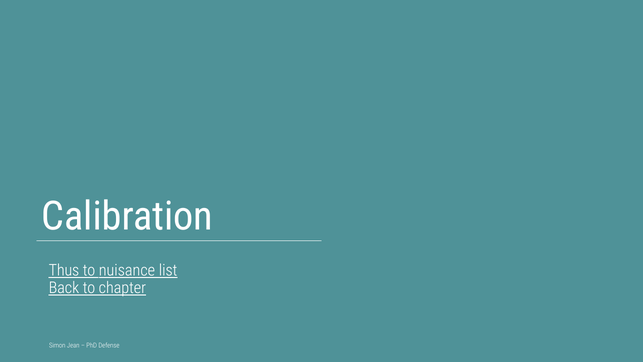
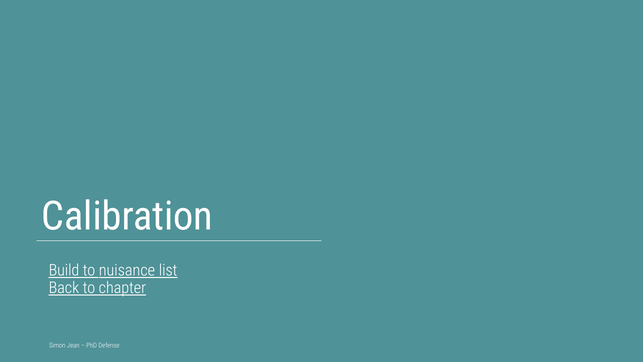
Thus: Thus -> Build (64, 270)
